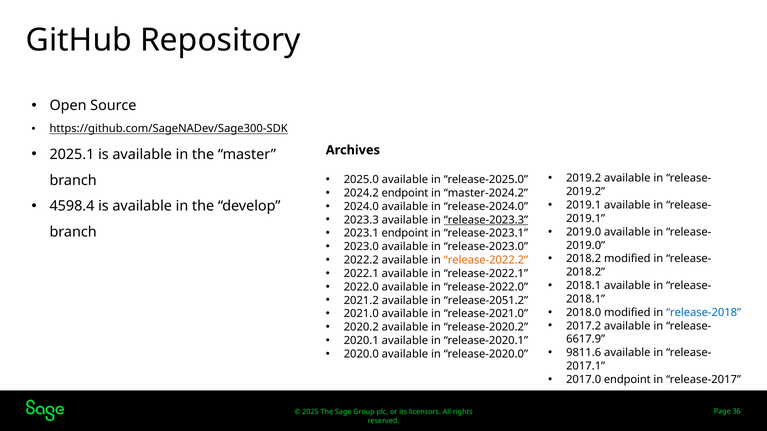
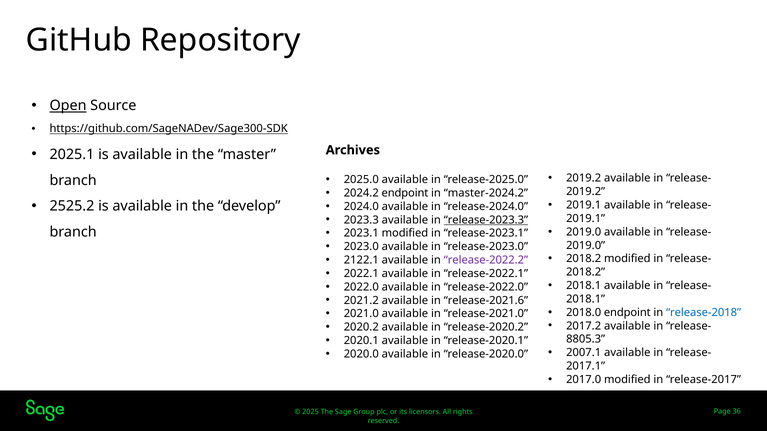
Open underline: none -> present (68, 106)
4598.4: 4598.4 -> 2525.2 (72, 206)
2023.1 endpoint: endpoint -> modified (405, 234)
2022.2: 2022.2 -> 2122.1 (361, 260)
release-2022.2 colour: orange -> purple (486, 260)
release-2051.2: release-2051.2 -> release-2021.6 (486, 301)
2018.0 modified: modified -> endpoint (627, 313)
6617.9: 6617.9 -> 8805.3 (586, 340)
9811.6: 9811.6 -> 2007.1 (584, 353)
2017.0 endpoint: endpoint -> modified (627, 380)
